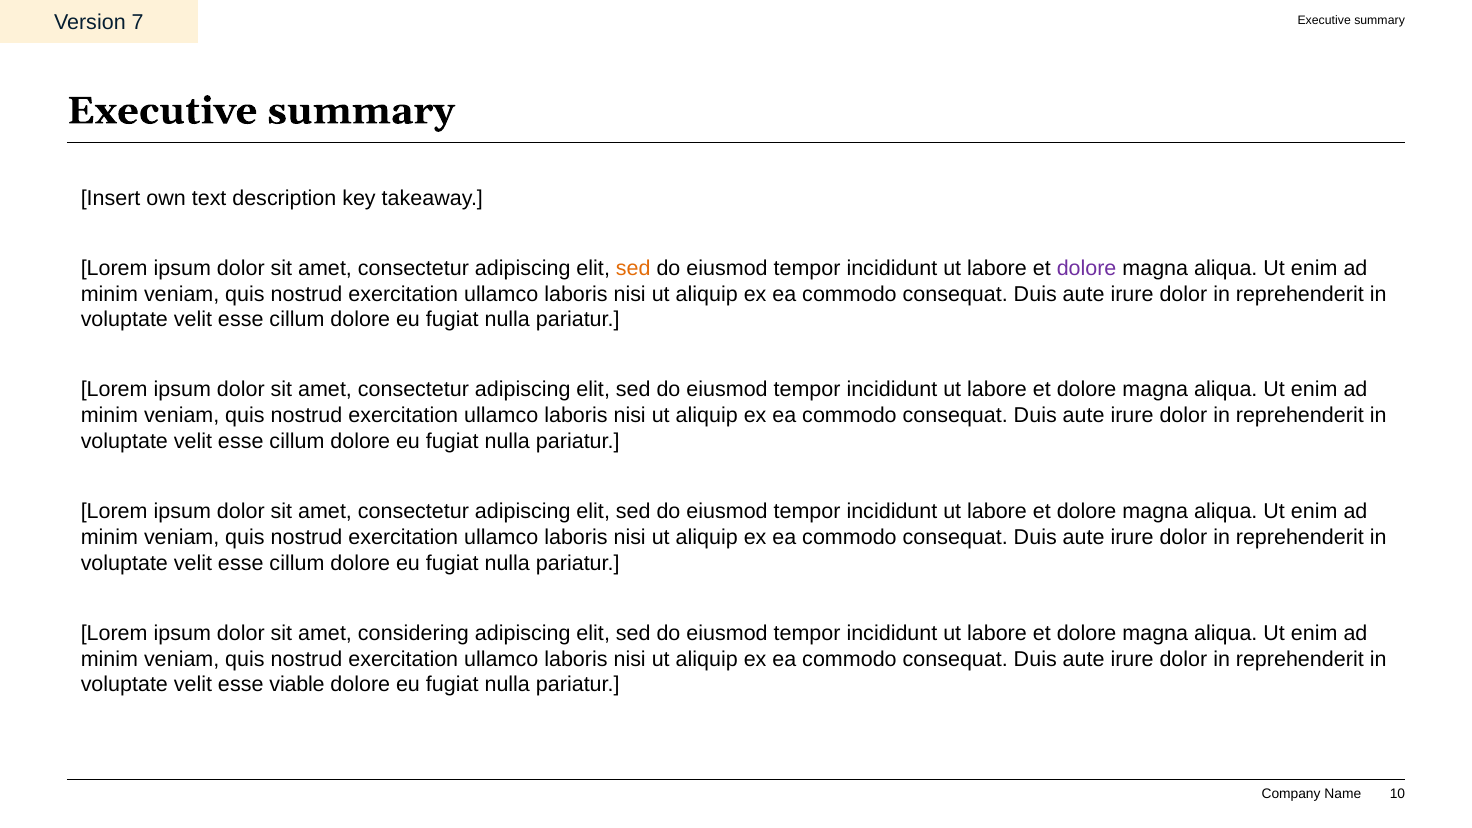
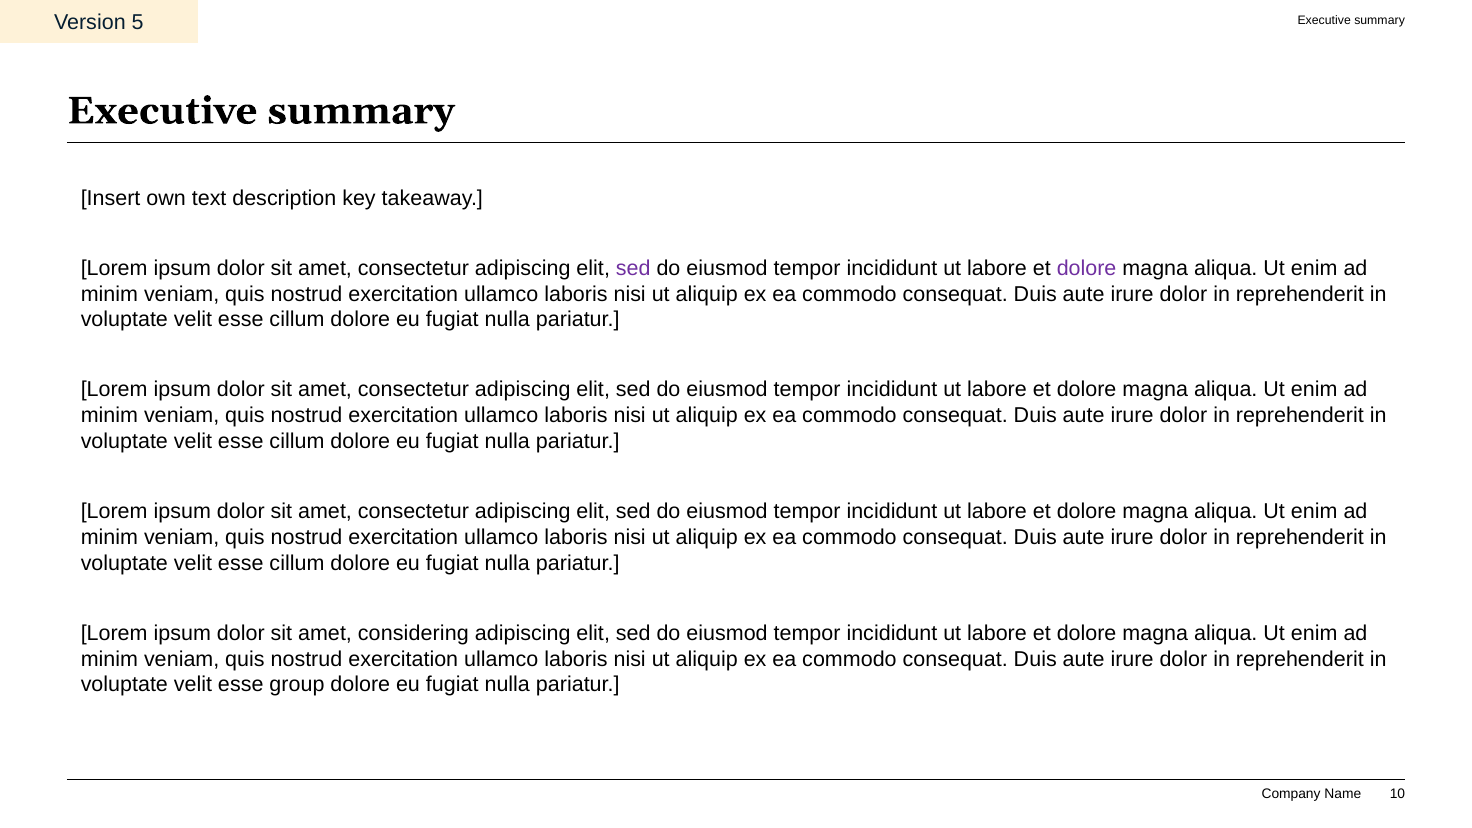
7: 7 -> 5 (138, 23)
sed colour: orange -> purple (633, 268)
viable: viable -> group (297, 685)
